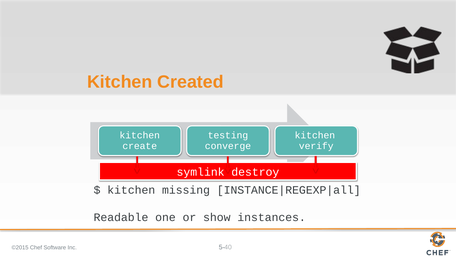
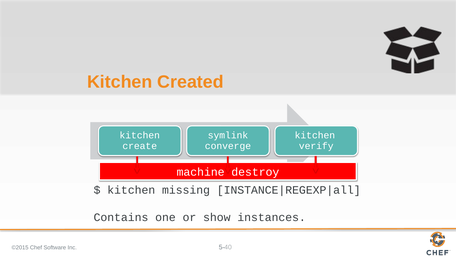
testing: testing -> symlink (228, 136)
symlink: symlink -> machine (201, 172)
Readable: Readable -> Contains (121, 218)
